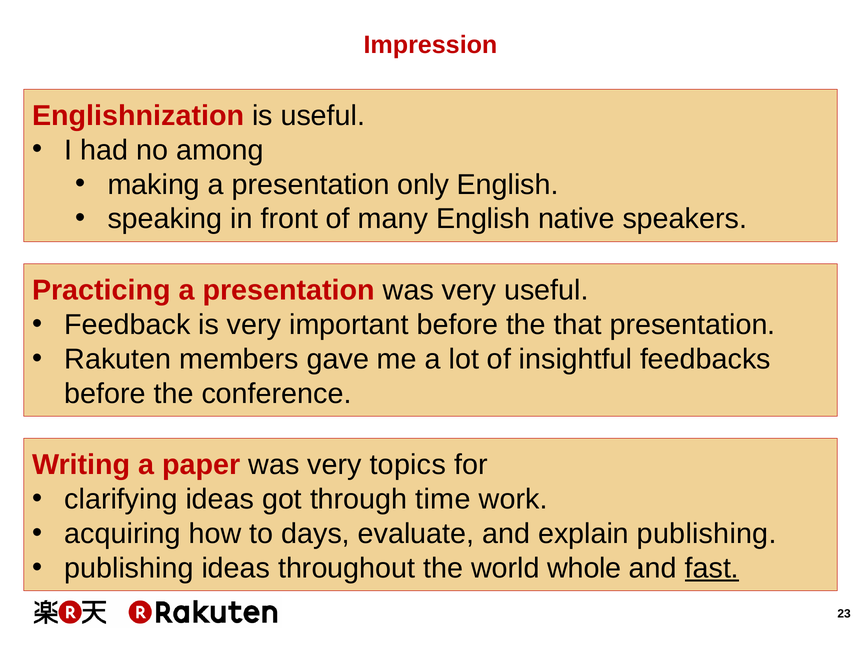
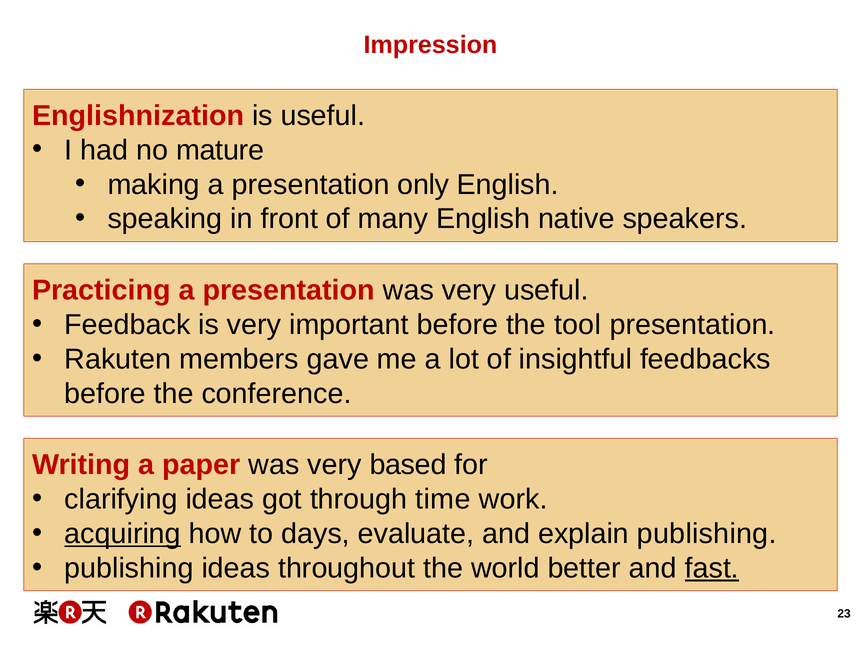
among: among -> mature (220, 150)
that: that -> tool (578, 325)
topics: topics -> based (408, 465)
acquiring underline: none -> present (123, 534)
whole: whole -> better (584, 568)
